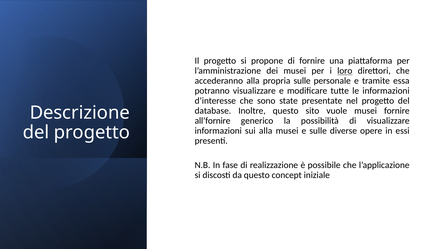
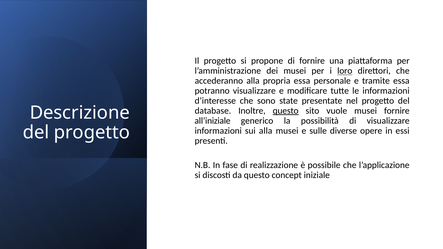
propria sulle: sulle -> essa (302, 81)
questo underline: none -> present (286, 111)
all’fornire: all’fornire -> all’iniziale (213, 121)
